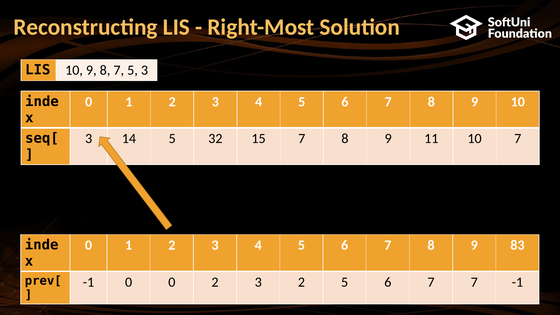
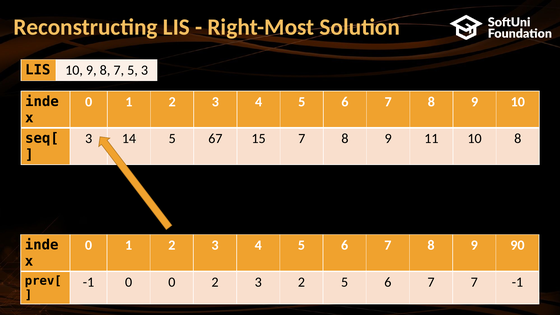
32: 32 -> 67 (215, 139)
10 7: 7 -> 8 (518, 139)
83: 83 -> 90 (517, 245)
